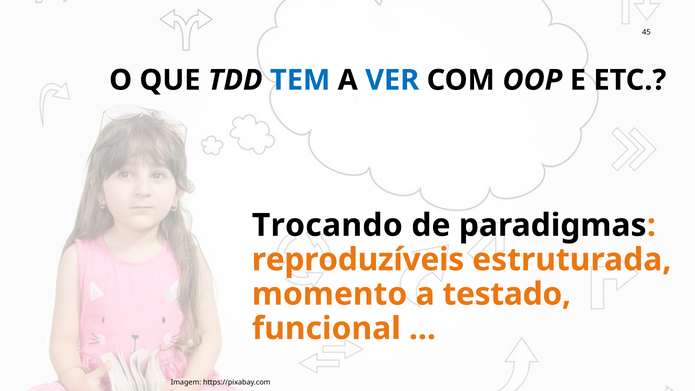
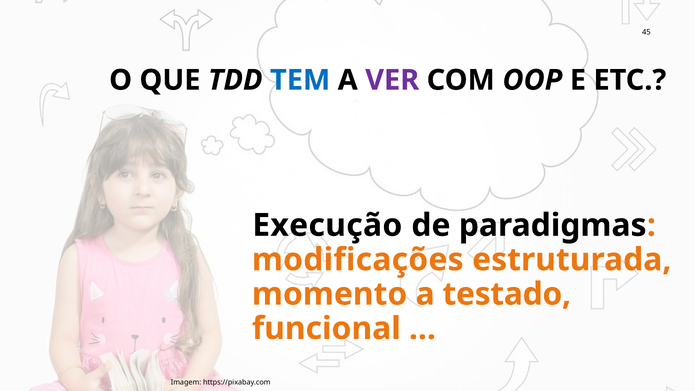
VER colour: blue -> purple (392, 80)
Trocando: Trocando -> Execução (327, 225)
reproduzíveis: reproduzíveis -> modificações (358, 260)
